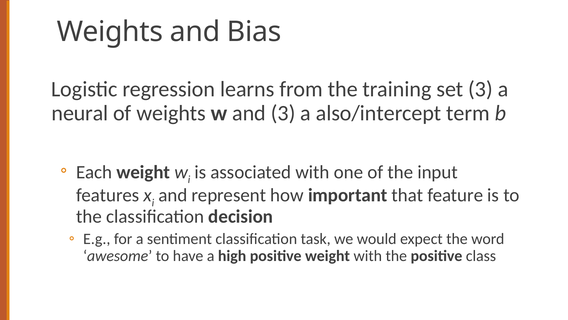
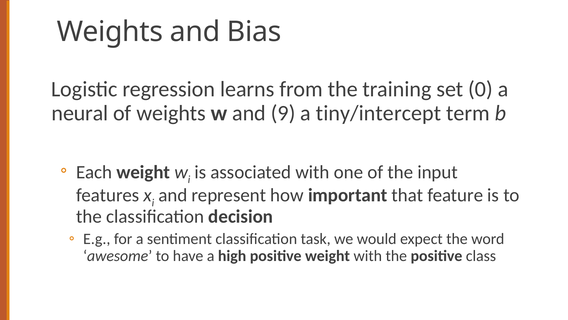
set 3: 3 -> 0 (481, 89)
and 3: 3 -> 9 (283, 113)
also/intercept: also/intercept -> tiny/intercept (379, 113)
